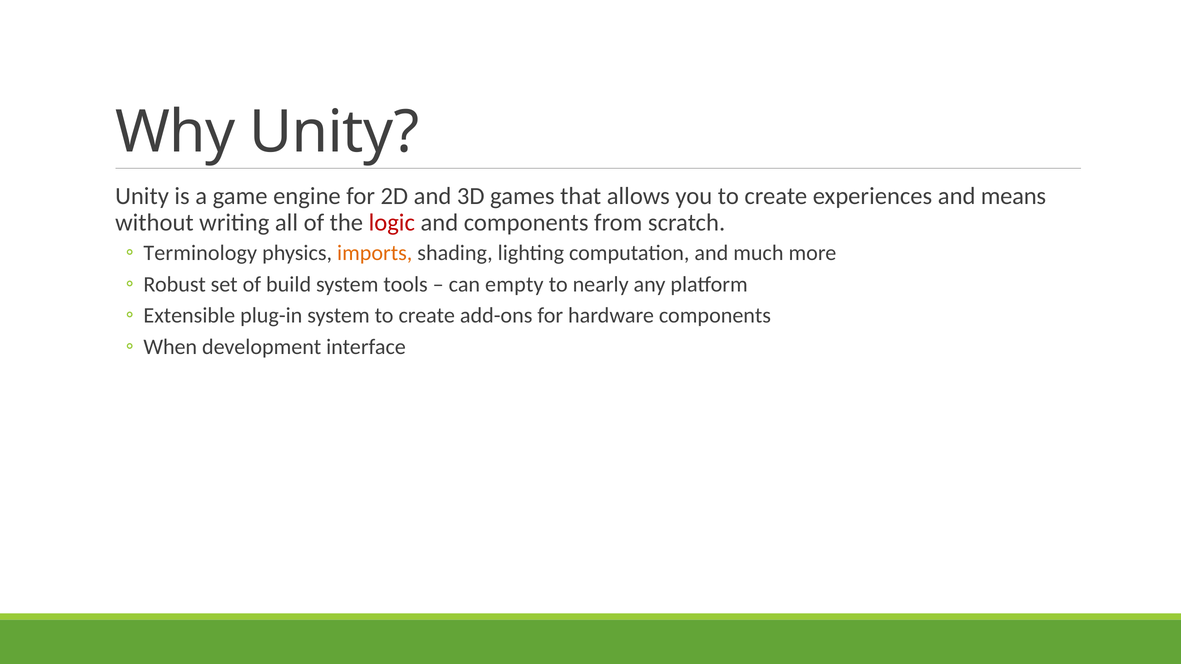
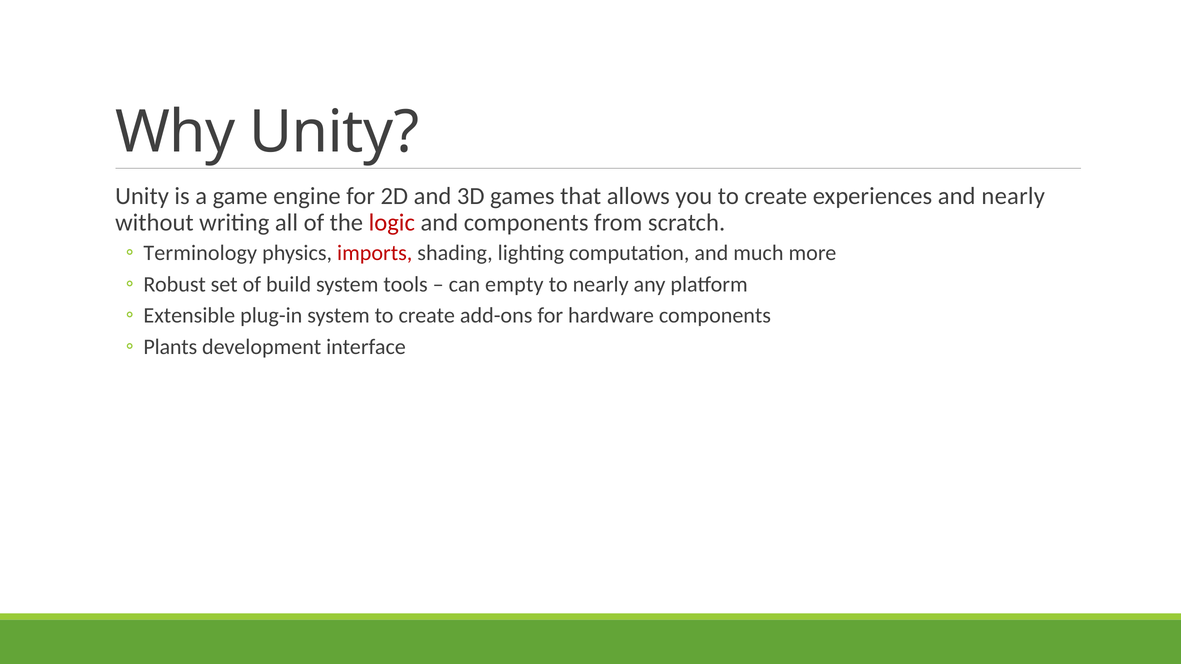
and means: means -> nearly (1013, 196)
imports colour: orange -> red (375, 253)
When: When -> Plants (170, 347)
